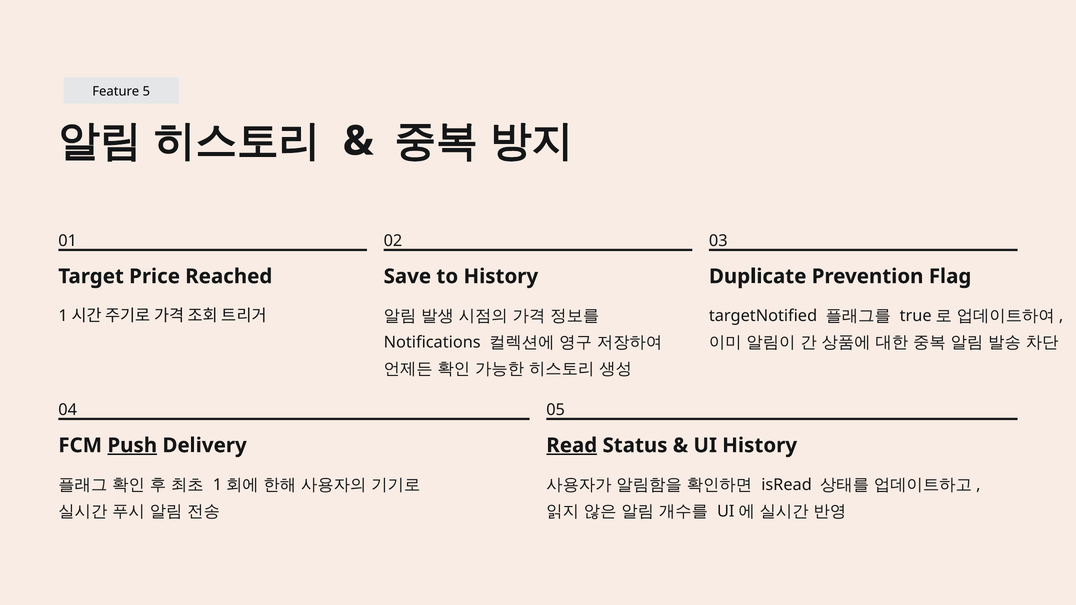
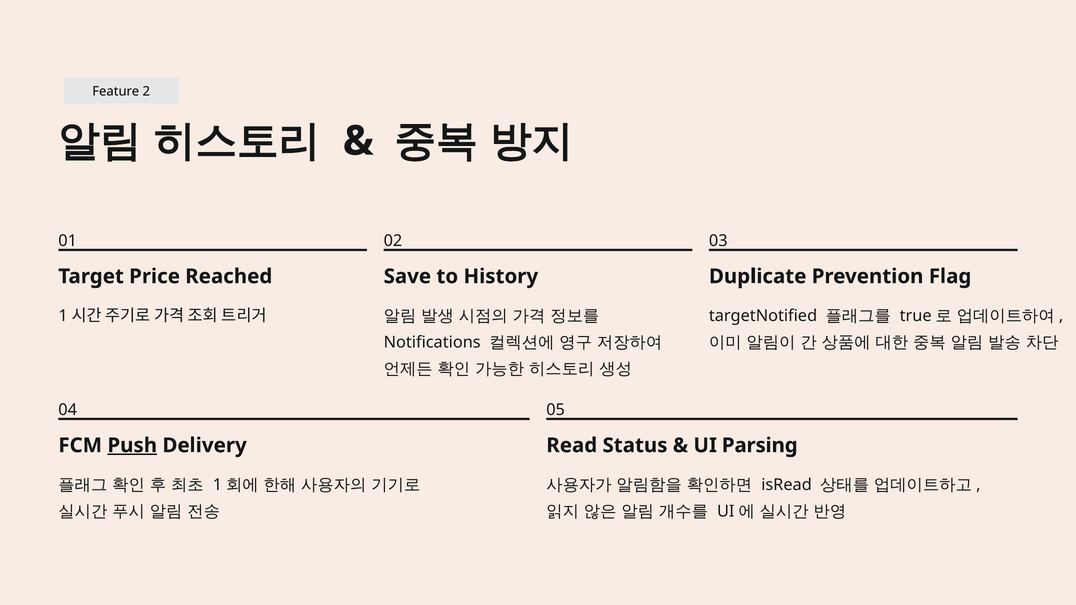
5: 5 -> 2 (146, 91)
Read underline: present -> none (572, 446)
UI History: History -> Parsing (760, 446)
